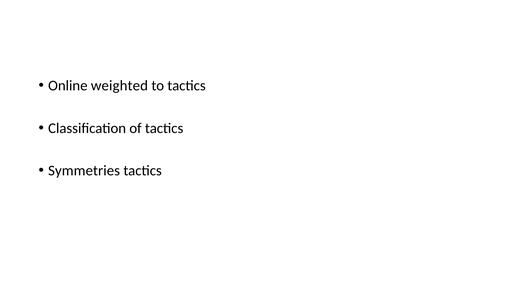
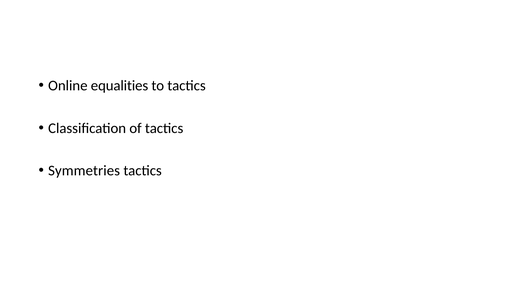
weighted: weighted -> equalities (120, 86)
